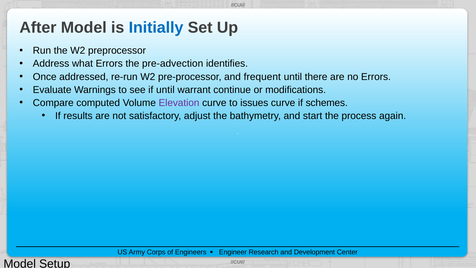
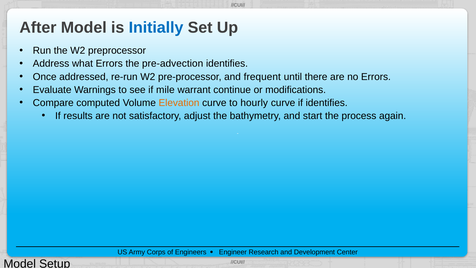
if until: until -> mile (165, 90)
Elevation colour: purple -> orange (179, 103)
issues: issues -> hourly (254, 103)
if schemes: schemes -> identifies (327, 103)
